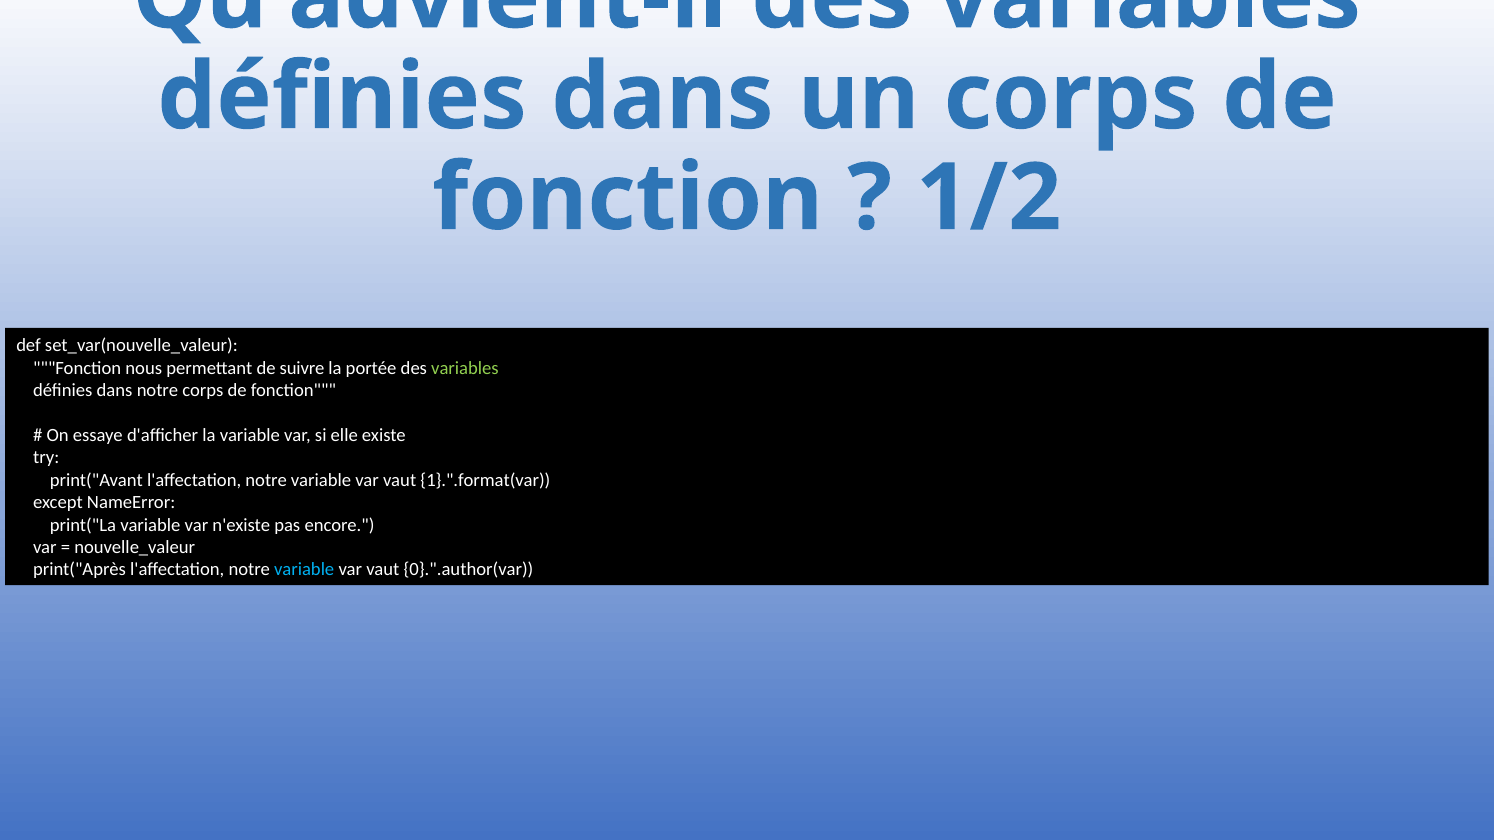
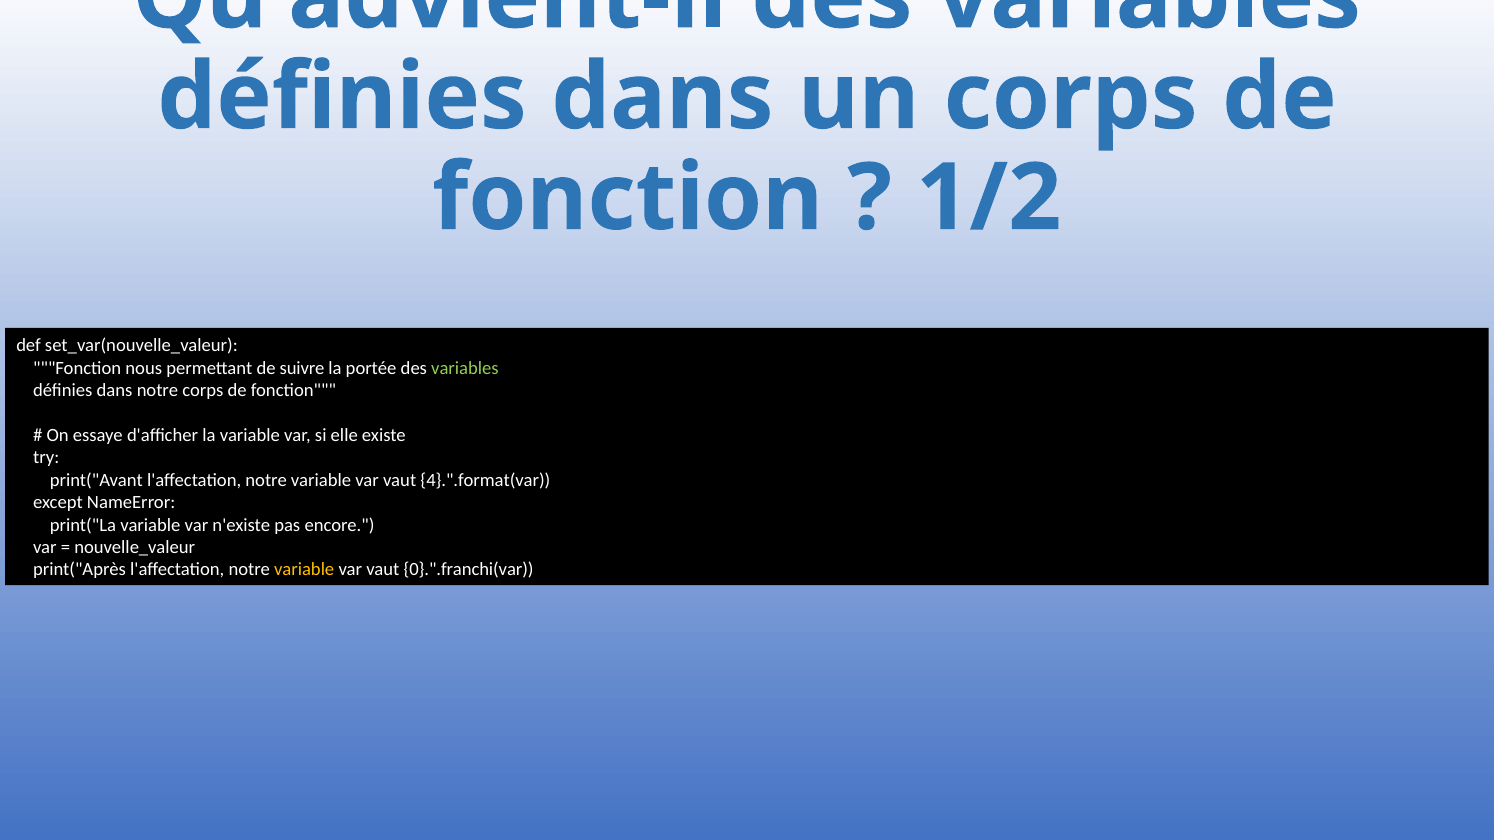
1}.".format(var: 1}.".format(var -> 4}.".format(var (485, 480)
variable colour: light blue -> yellow (304, 570)
0}.".author(var: 0}.".author(var -> 0}.".franchi(var (469, 570)
